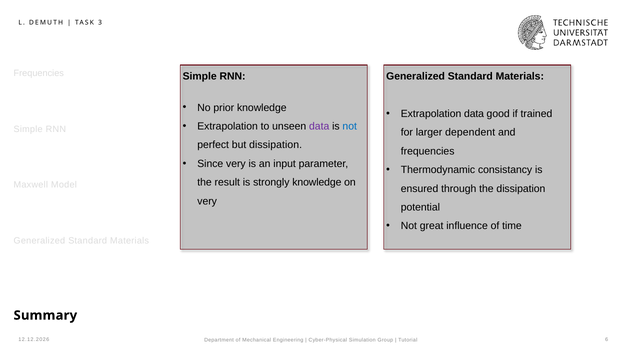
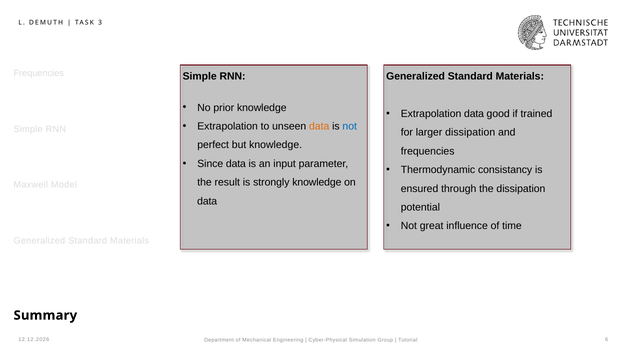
data colour: purple -> orange (319, 126)
larger dependent: dependent -> dissipation (470, 133)
but dissipation: dissipation -> knowledge (276, 145)
Since very: very -> data (236, 164)
very: very -> data (207, 201)
